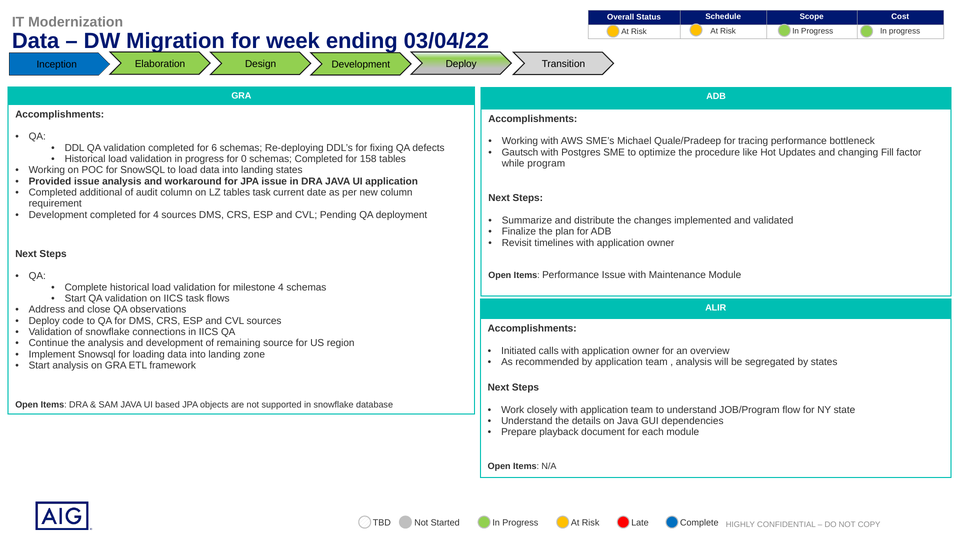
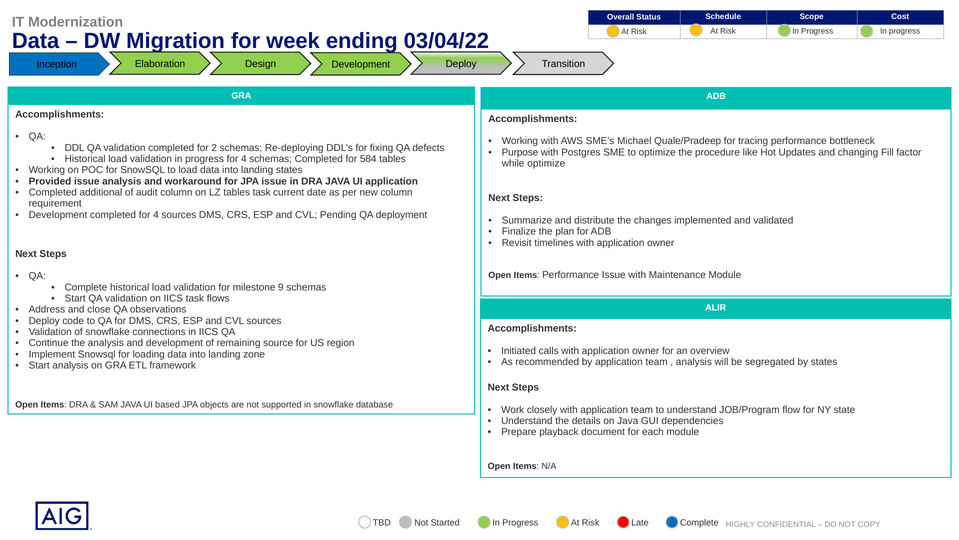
6: 6 -> 2 (214, 148)
Gautsch: Gautsch -> Purpose (520, 152)
progress for 0: 0 -> 4 (244, 159)
158: 158 -> 584 (368, 159)
while program: program -> optimize (546, 163)
milestone 4: 4 -> 9 (281, 287)
